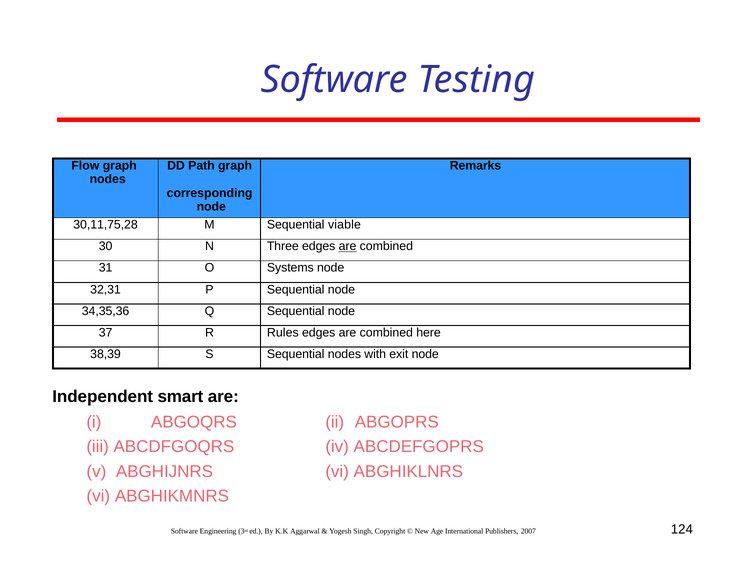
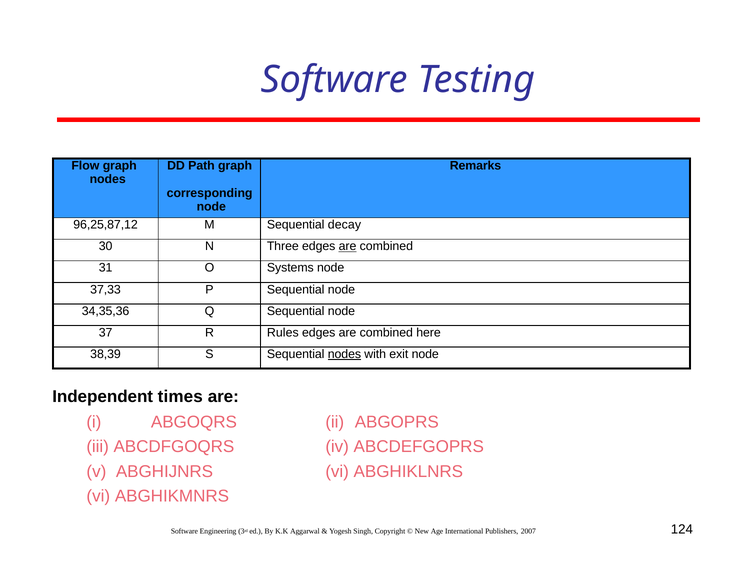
30,11,75,28: 30,11,75,28 -> 96,25,87,12 (106, 225)
viable: viable -> decay (344, 225)
32,31: 32,31 -> 37,33 (106, 290)
nodes underline: none -> present (344, 354)
smart: smart -> times (180, 397)
